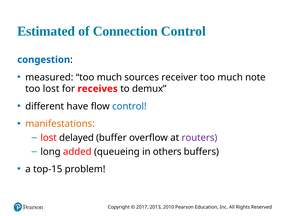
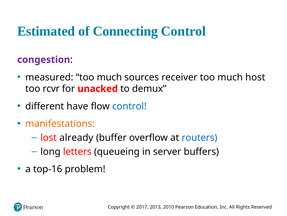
Connection: Connection -> Connecting (125, 31)
congestion colour: blue -> purple (44, 60)
note: note -> host (255, 77)
too lost: lost -> rcvr (51, 88)
receives: receives -> unacked (98, 88)
delayed: delayed -> already (76, 137)
routers colour: purple -> blue (199, 137)
added: added -> letters (77, 151)
others: others -> server (167, 151)
top-15: top-15 -> top-16 (48, 169)
